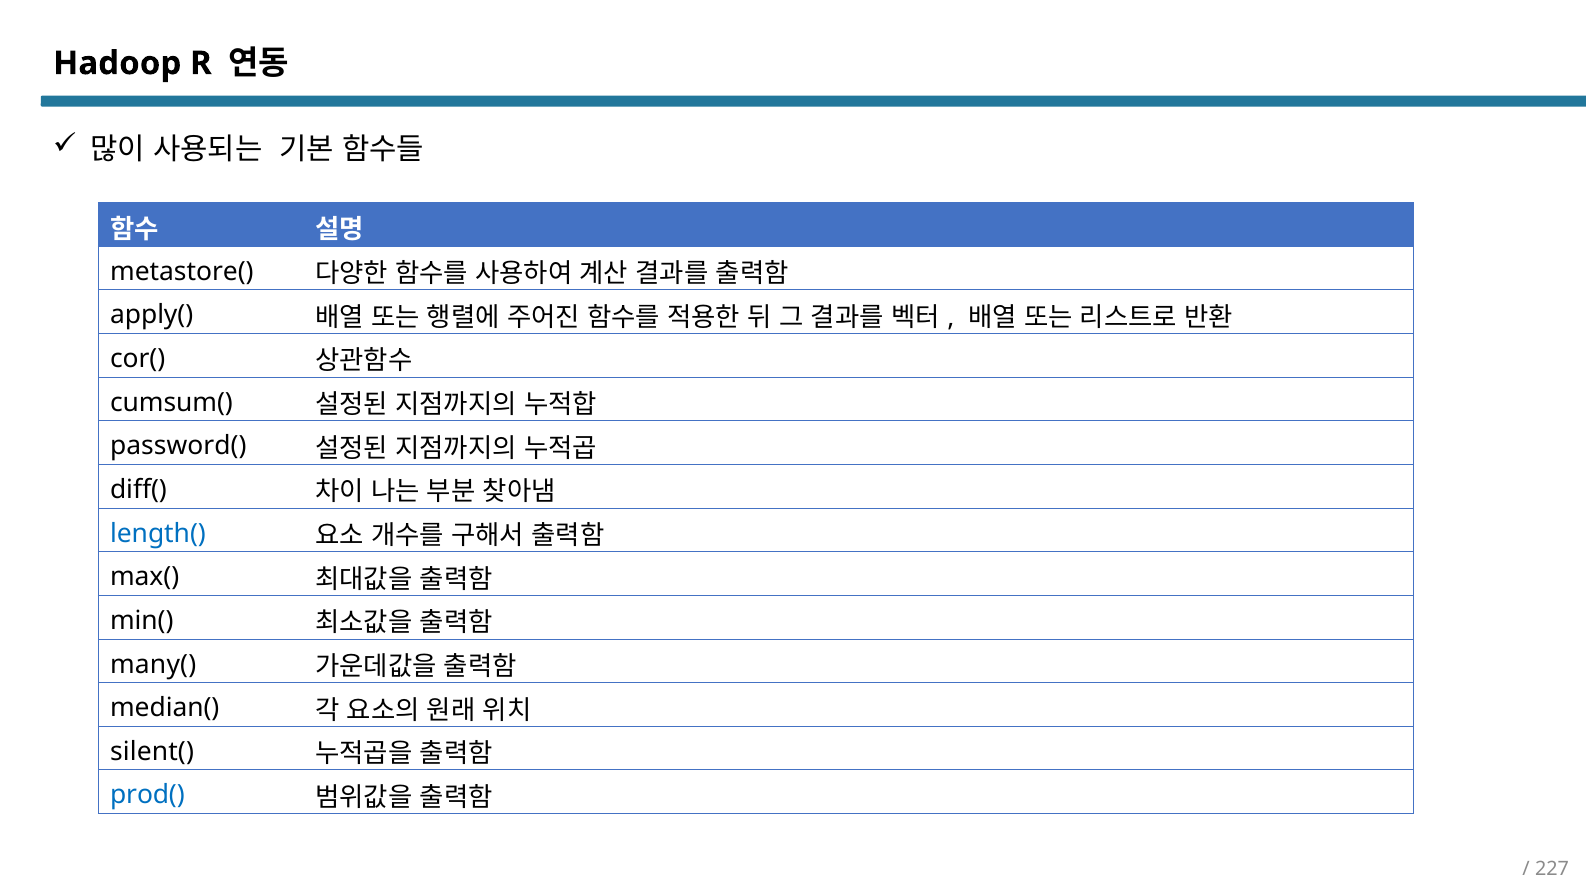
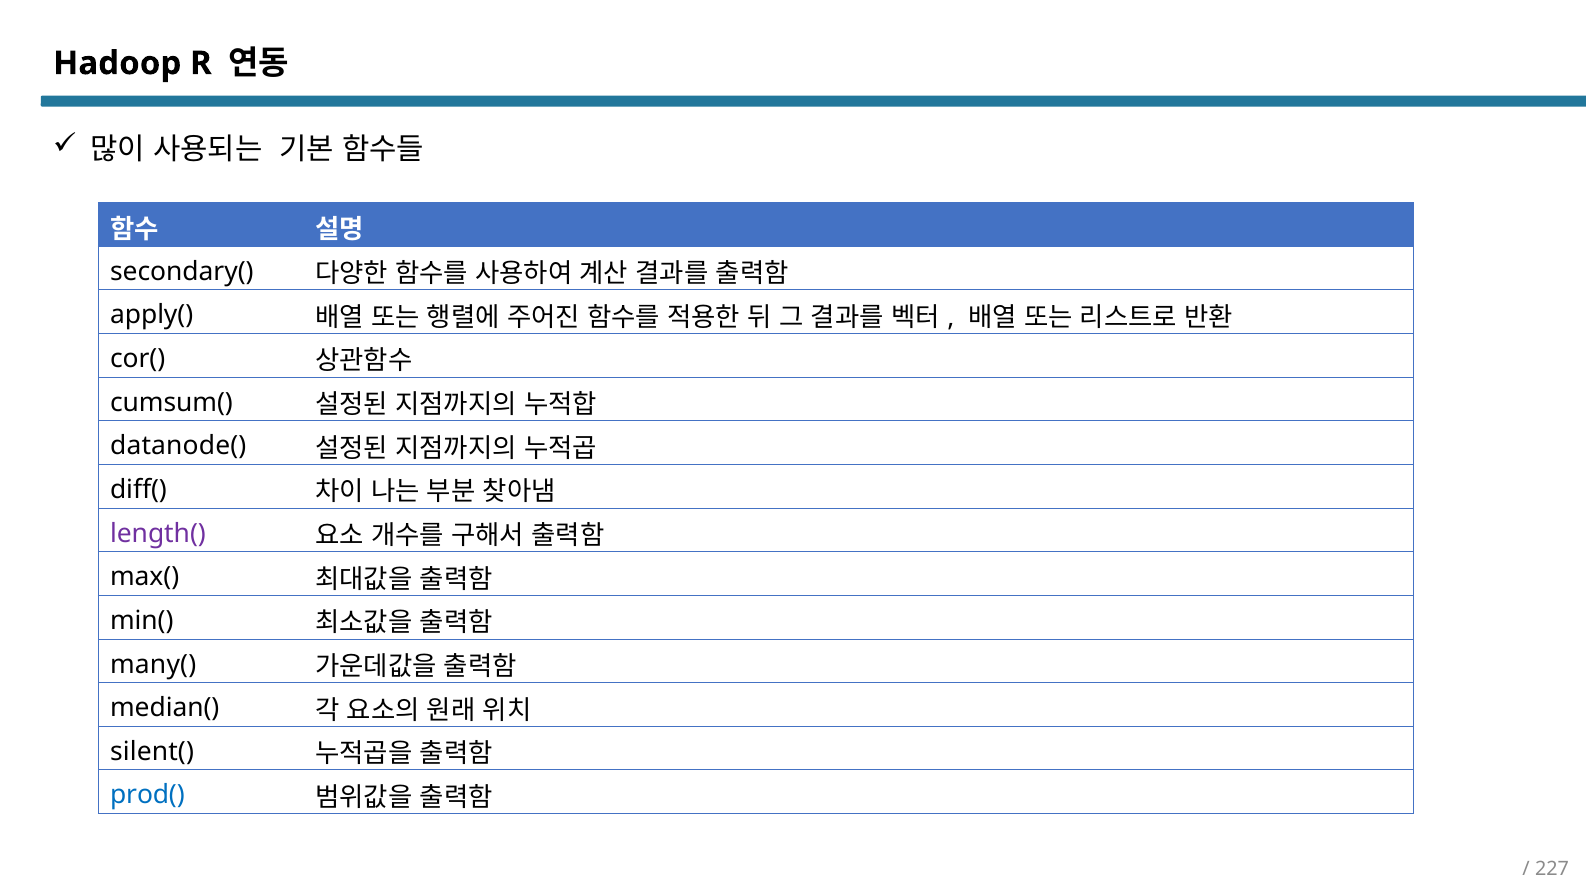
metastore(: metastore( -> secondary( (182, 272)
password(: password( -> datanode( (178, 446)
length( colour: blue -> purple (158, 533)
